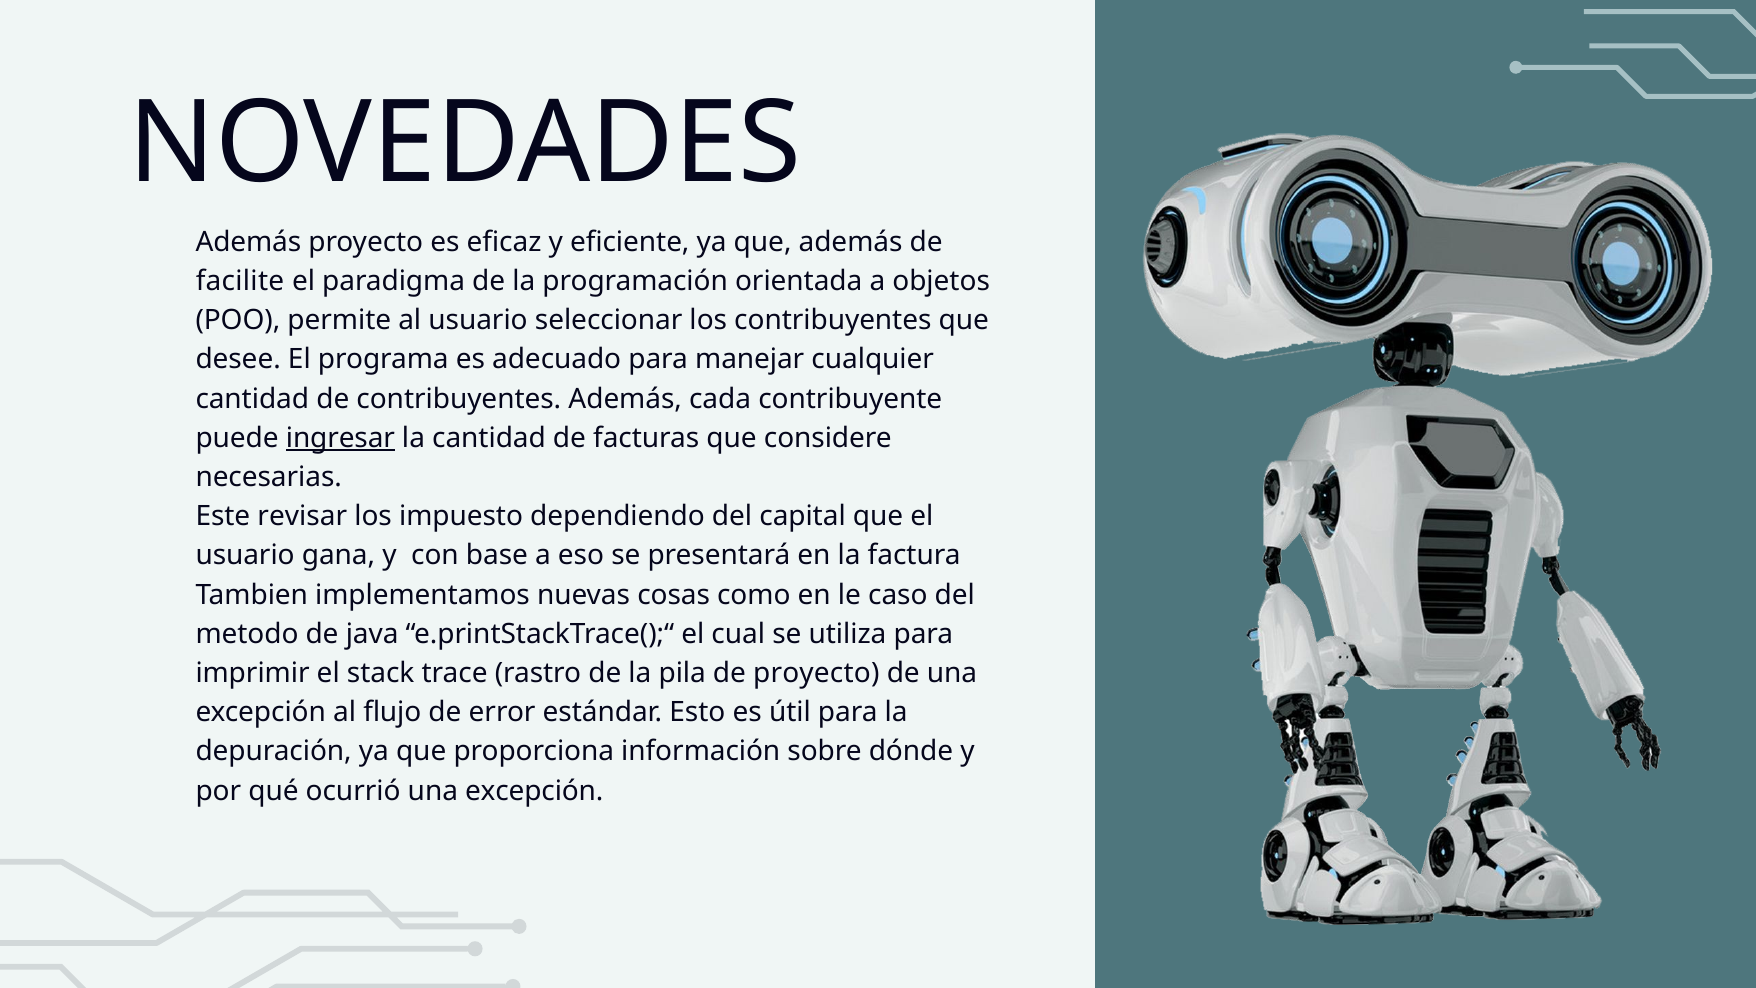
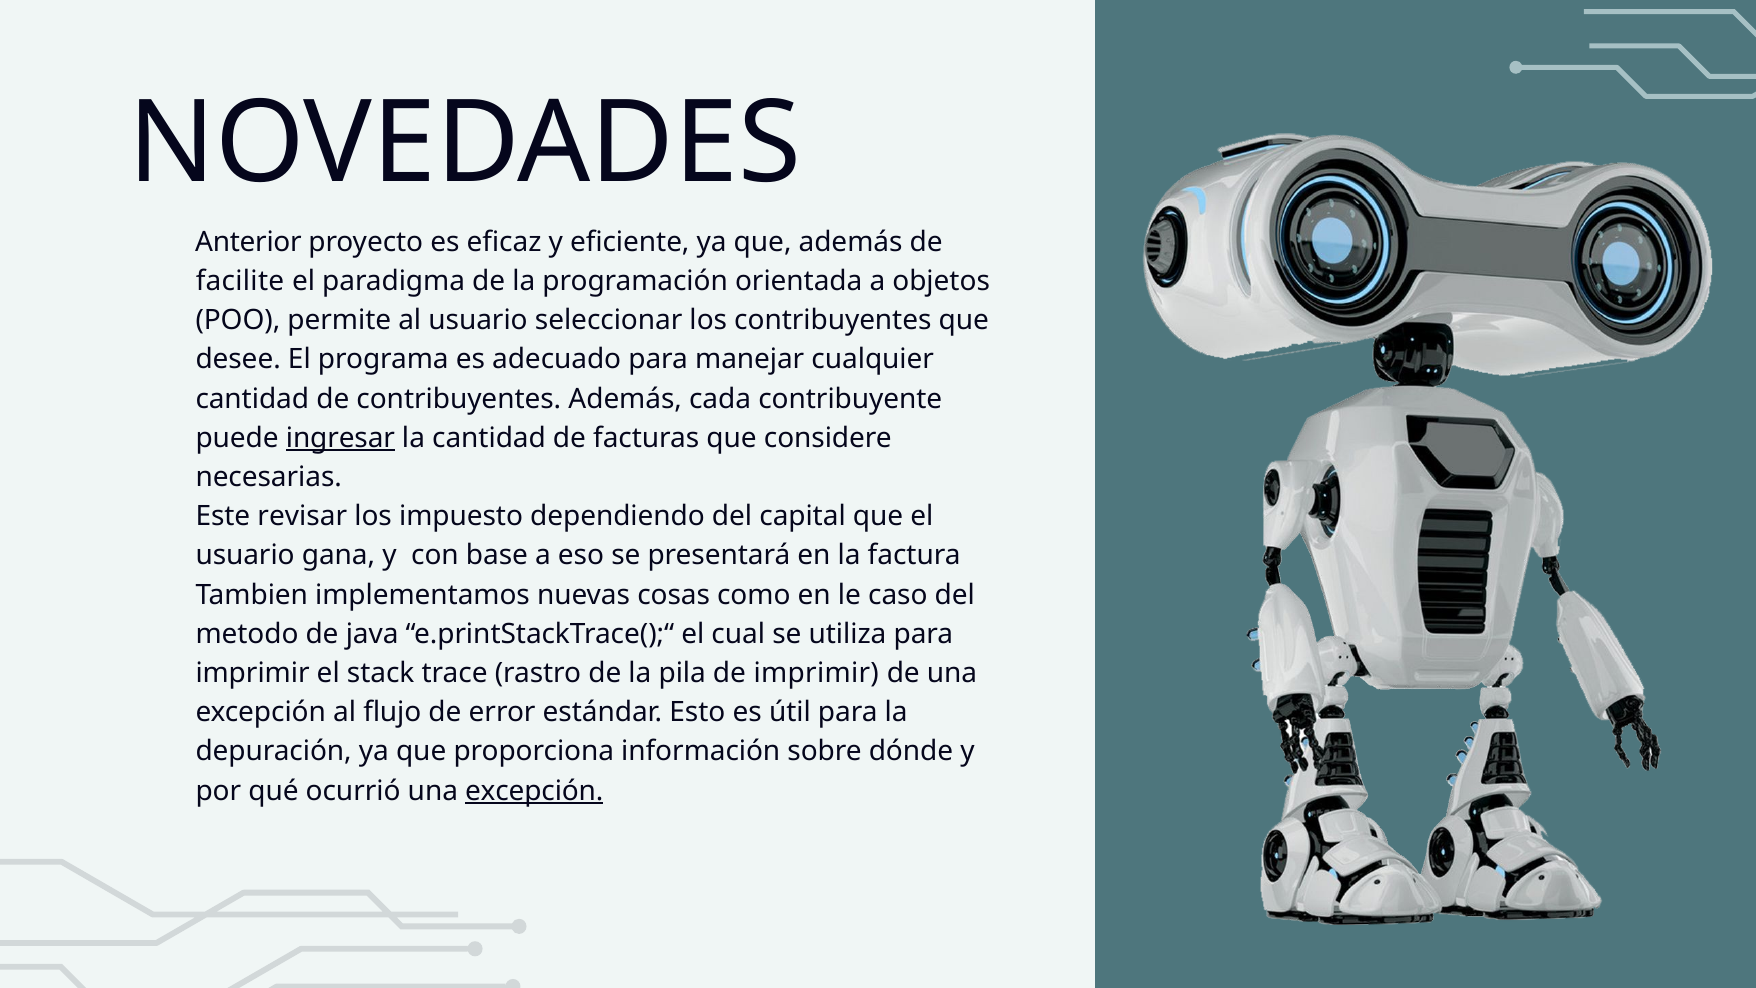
Además: Además -> Anterior (248, 242)
de proyecto: proyecto -> imprimir (816, 673)
excepción underline: none -> present (534, 791)
